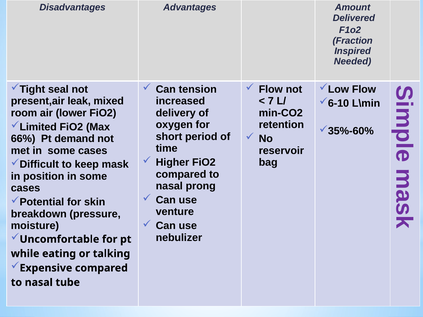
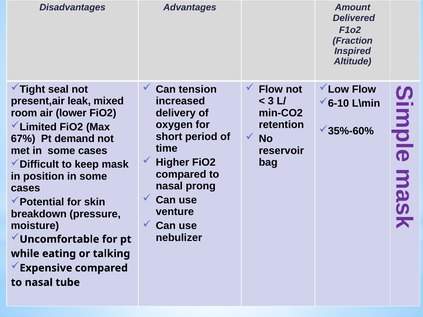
Needed: Needed -> Altitude (353, 62)
7: 7 -> 3 (271, 101)
66%: 66% -> 67% (23, 139)
